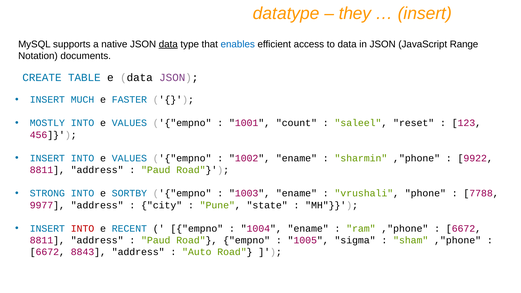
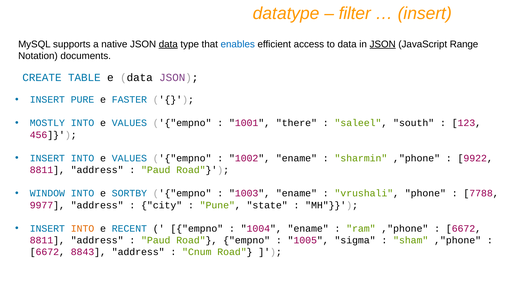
they: they -> filter (355, 14)
JSON underline: none -> present (383, 44)
MUCH: MUCH -> PURE (83, 100)
count: count -> there (296, 123)
reset: reset -> south (414, 123)
STRONG: STRONG -> WINDOW (47, 193)
INTO colour: red -> orange (83, 229)
Auto: Auto -> Cnum (197, 252)
